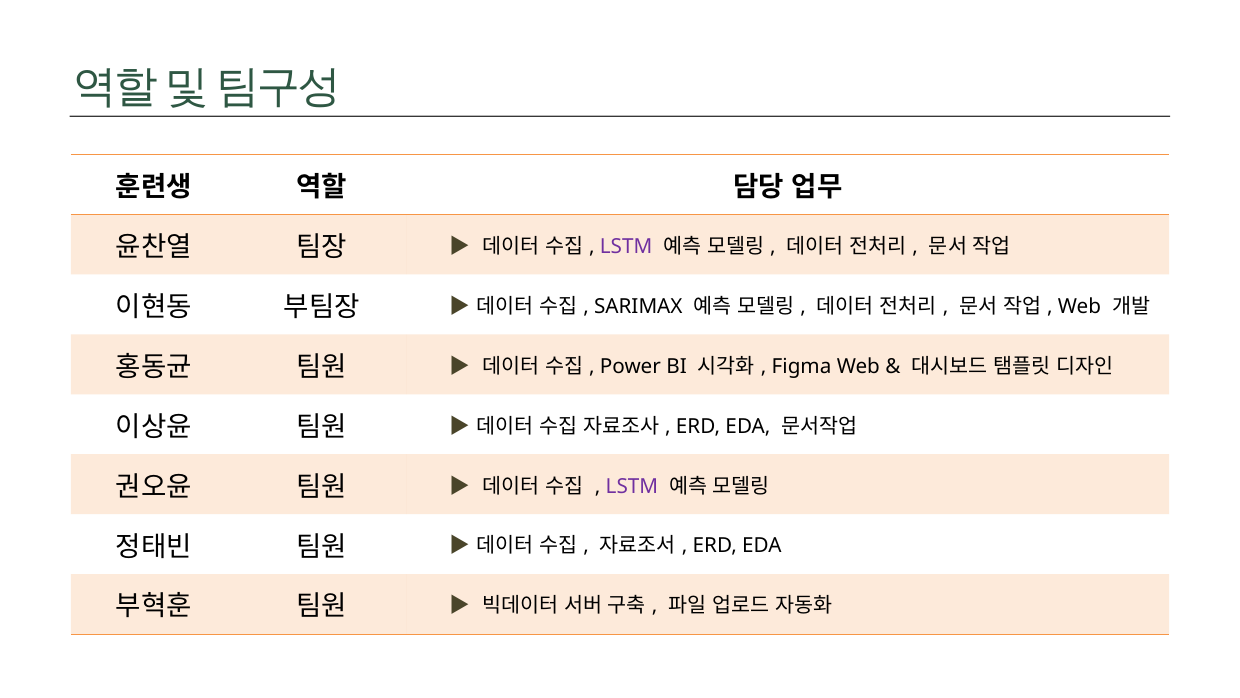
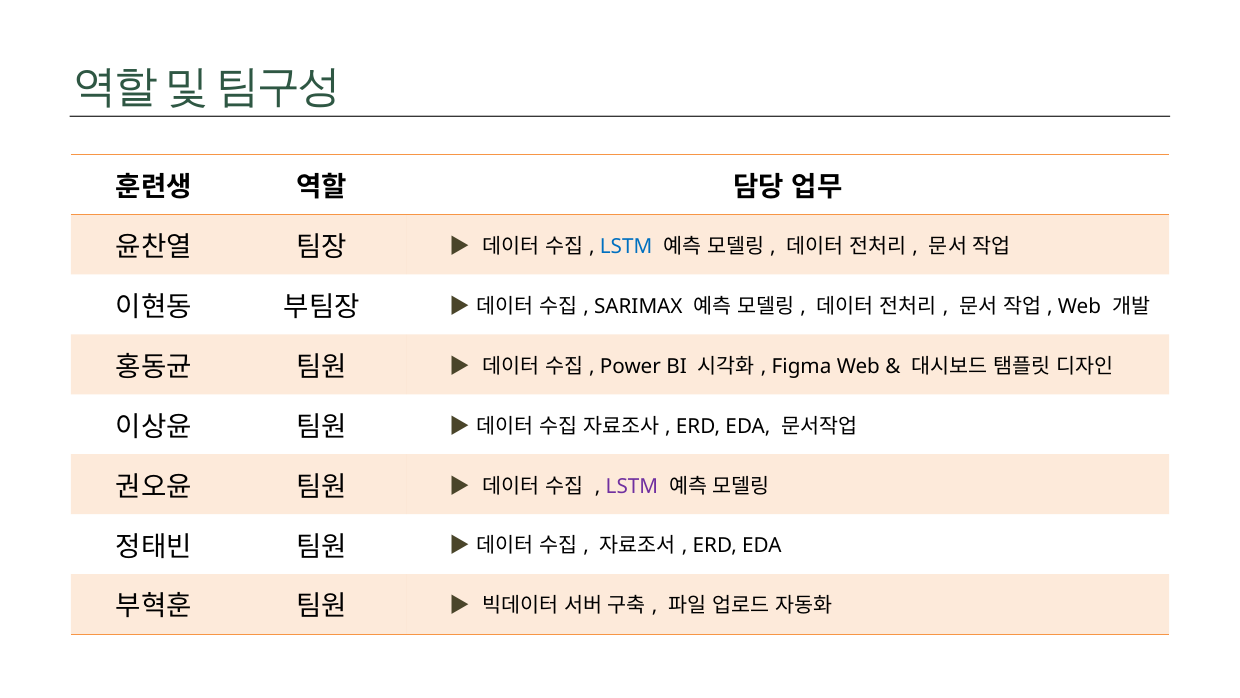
LSTM colour: purple -> blue (626, 246)
